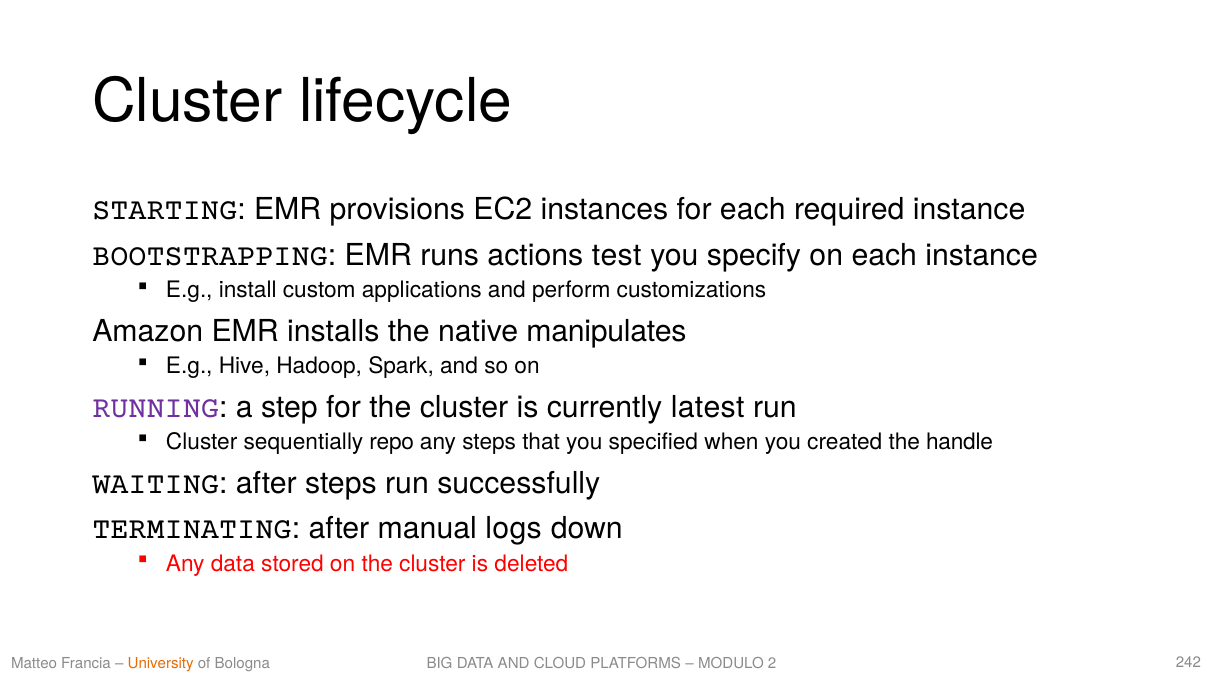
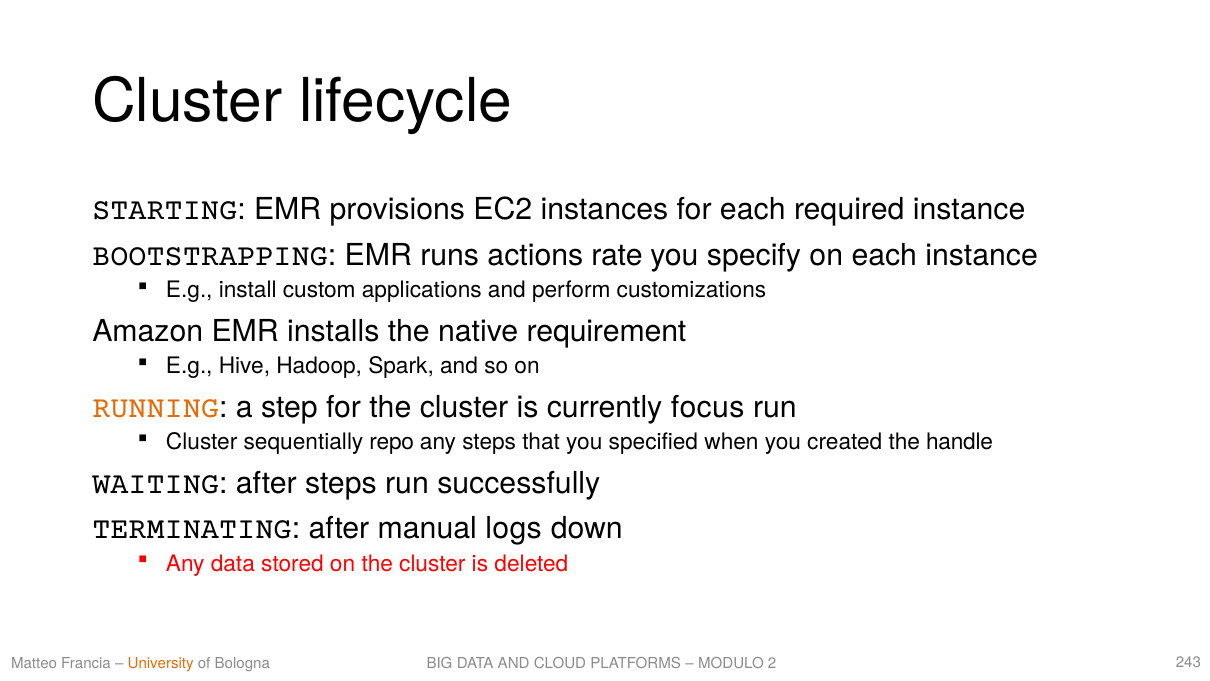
test: test -> rate (617, 255)
manipulates: manipulates -> requirement (606, 331)
RUNNING colour: purple -> orange (156, 407)
latest: latest -> focus (708, 407)
242: 242 -> 243 (1188, 662)
